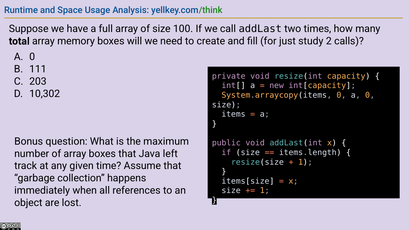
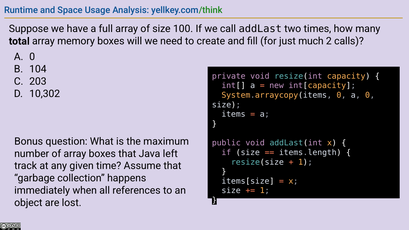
study: study -> much (311, 41)
111: 111 -> 104 (38, 69)
